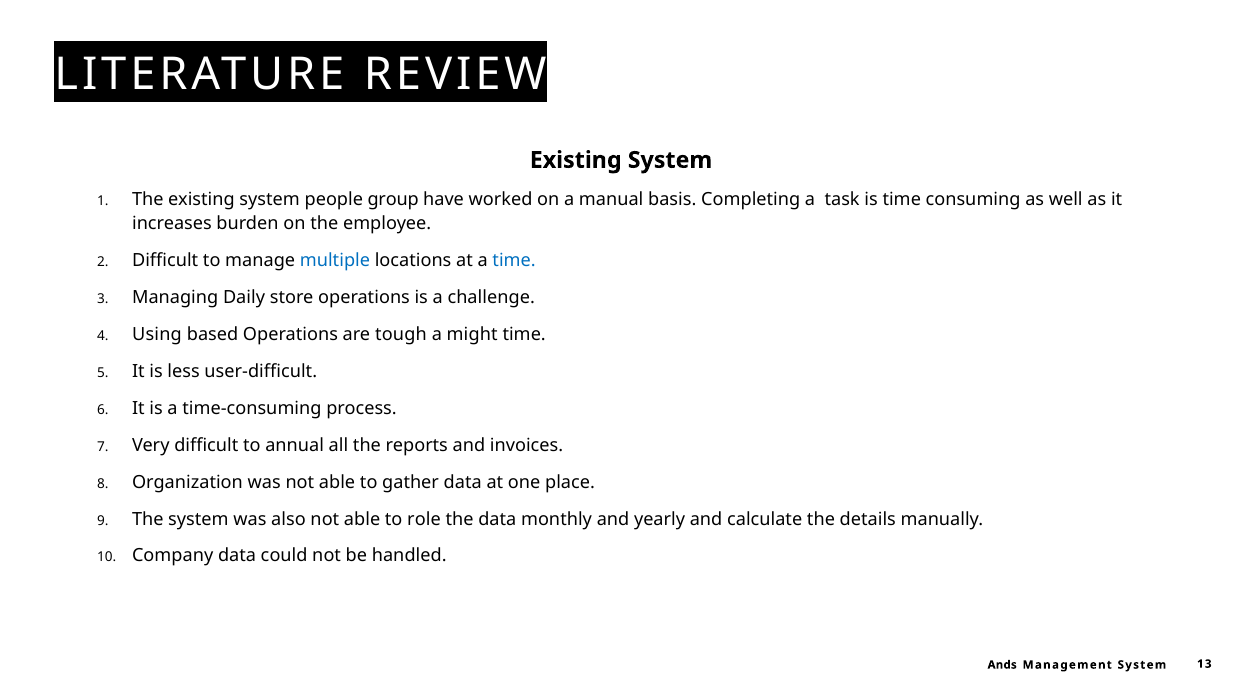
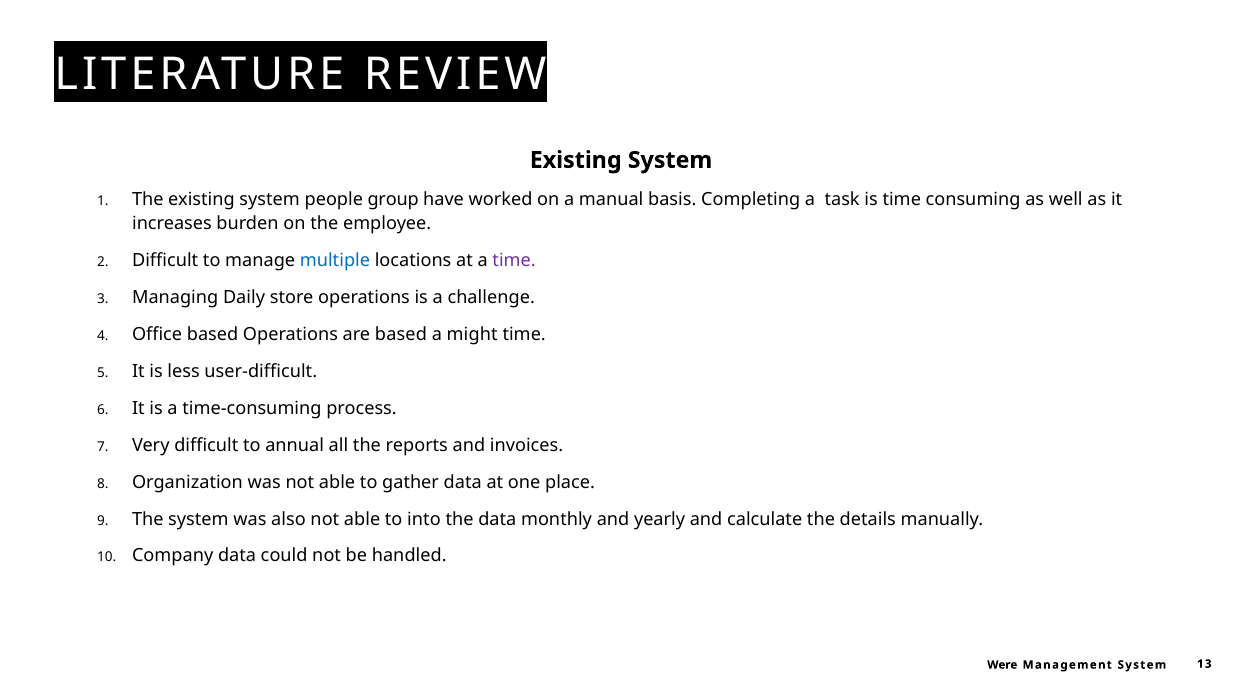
time colour: blue -> purple (514, 260)
Using: Using -> Office (157, 334)
are tough: tough -> based (401, 334)
role: role -> into (424, 519)
Ands: Ands -> Were (1002, 664)
